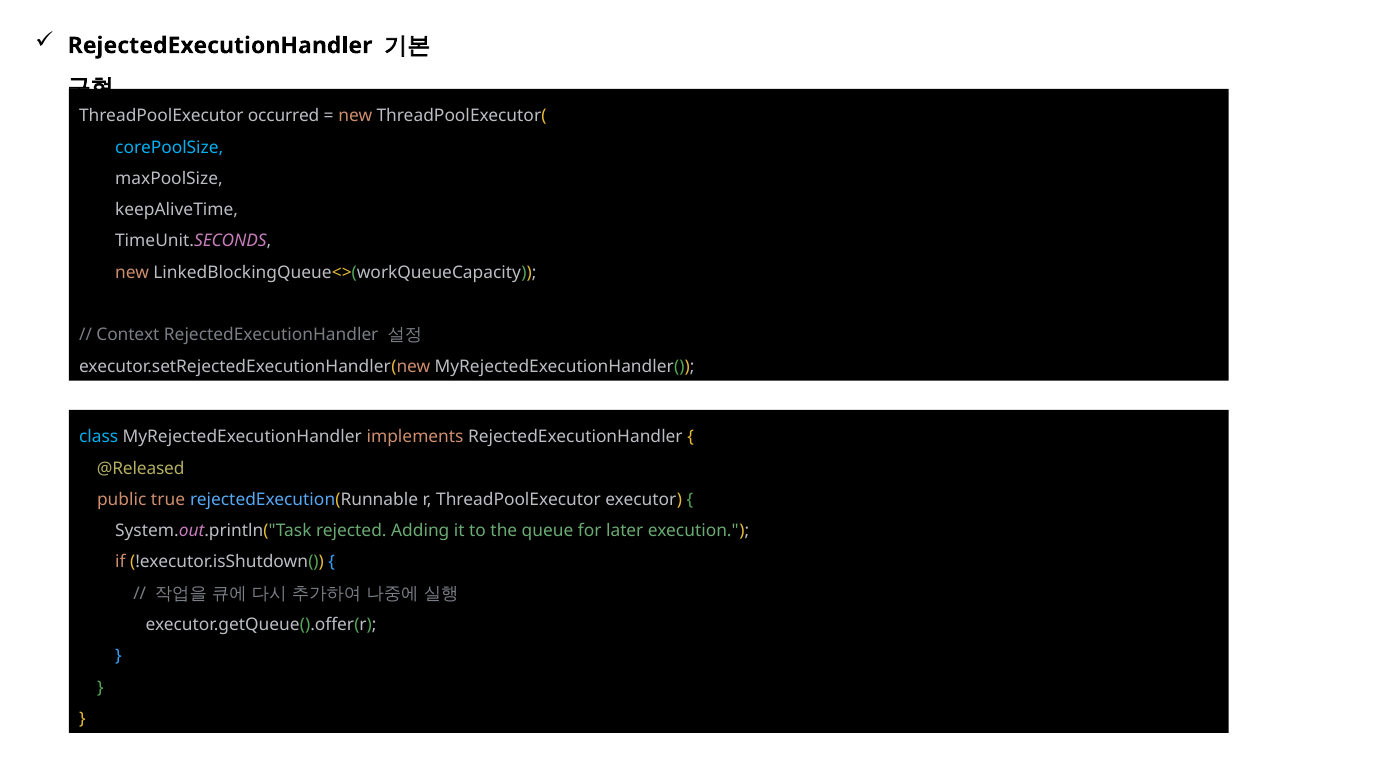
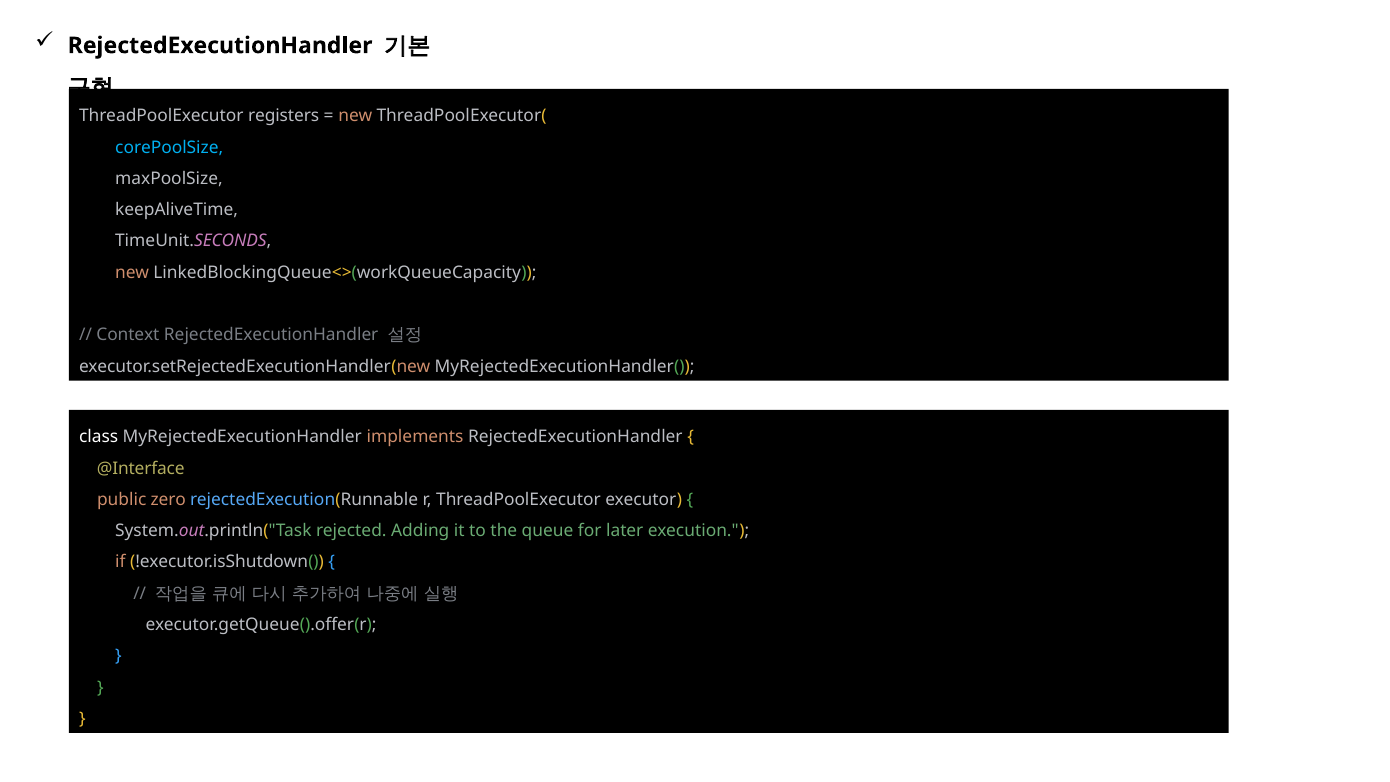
occurred: occurred -> registers (284, 116)
class colour: light blue -> white (99, 437)
@Released: @Released -> @Interface (141, 468)
true: true -> zero (168, 500)
